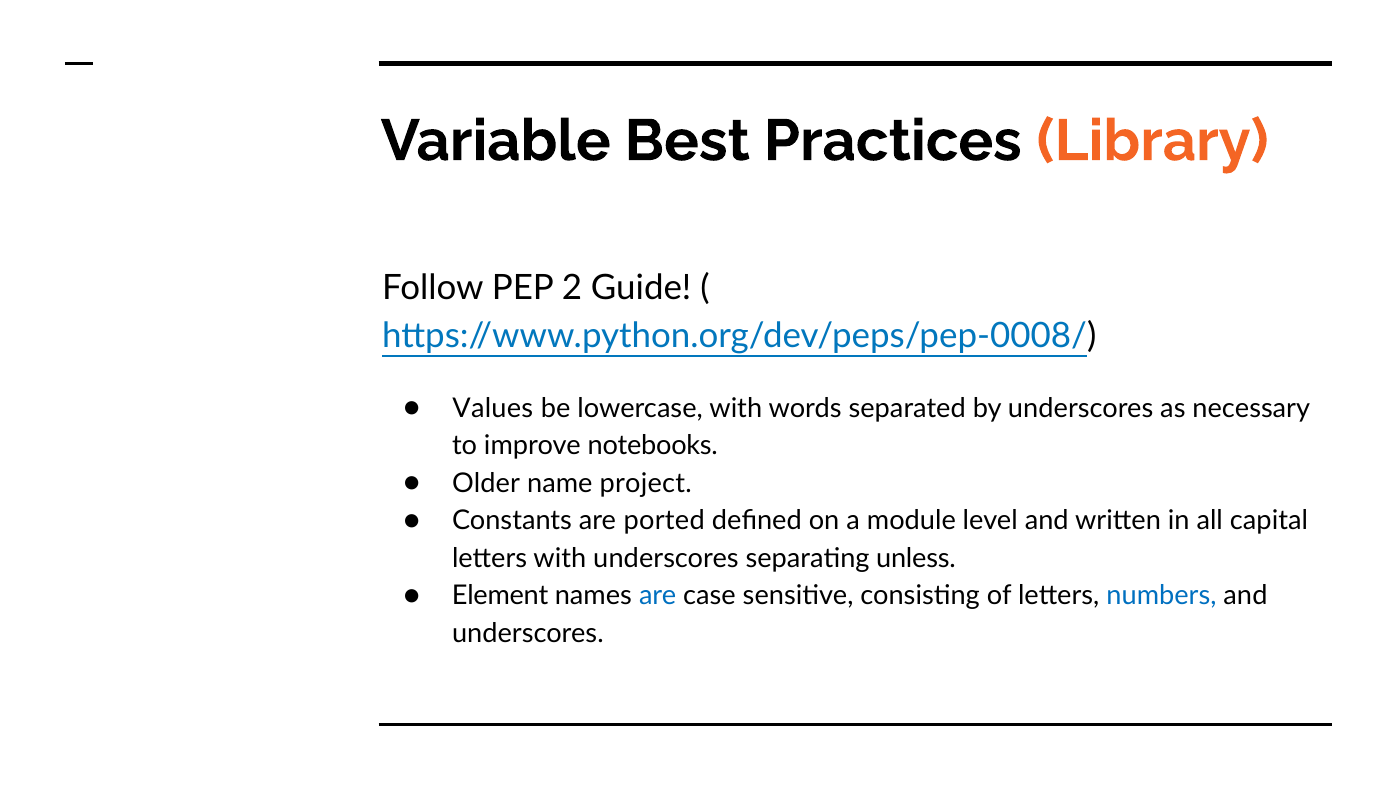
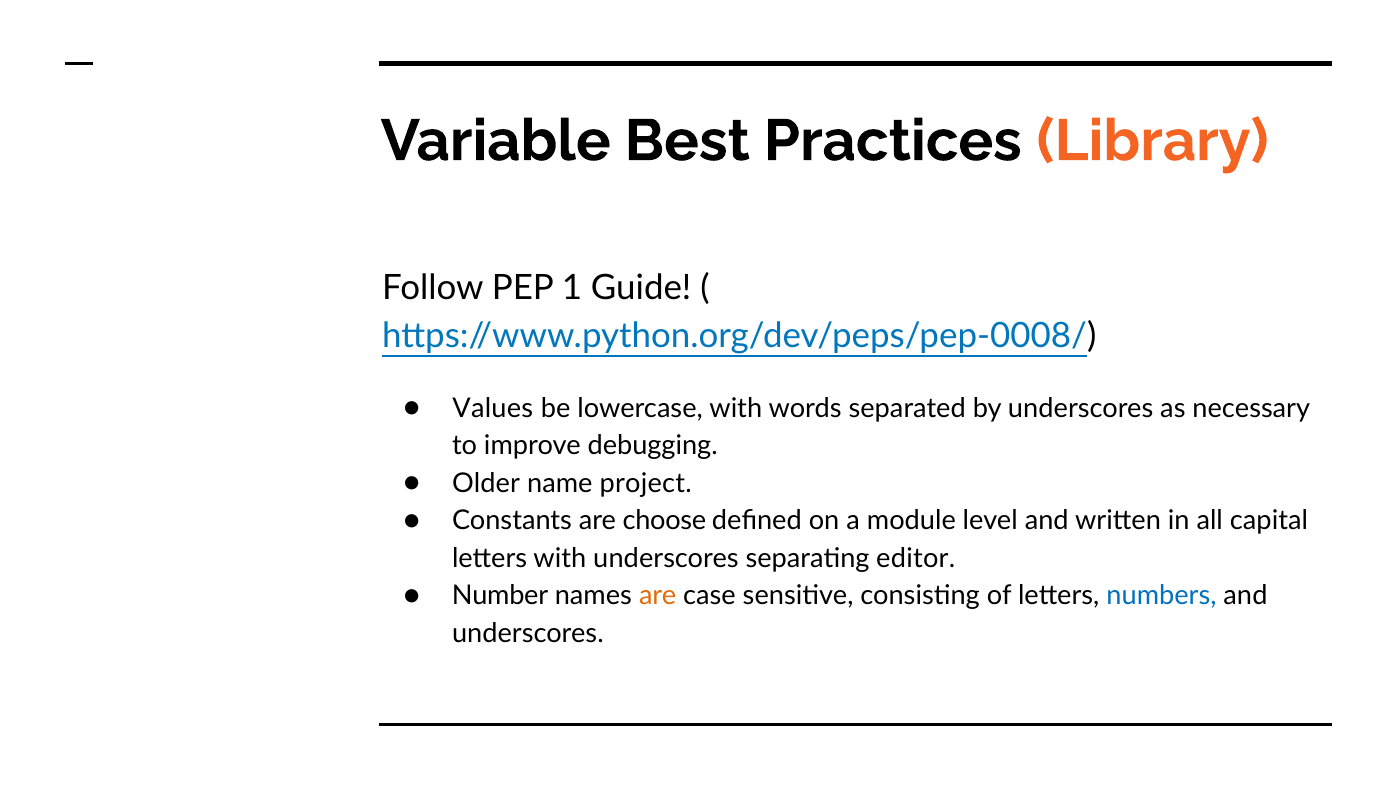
2: 2 -> 1 (572, 287)
notebooks: notebooks -> debugging (653, 446)
ported: ported -> choose (664, 521)
unless: unless -> editor (916, 558)
Element: Element -> Number (500, 595)
are colour: blue -> orange (658, 595)
